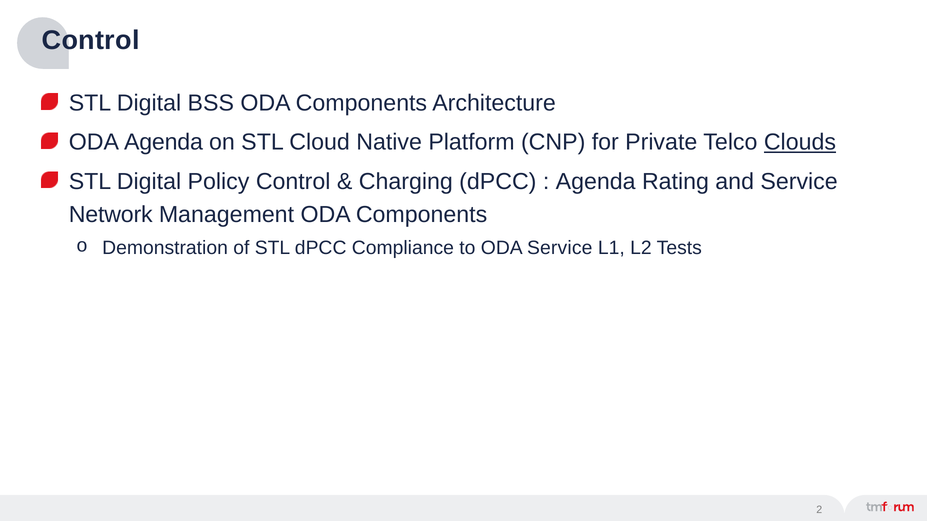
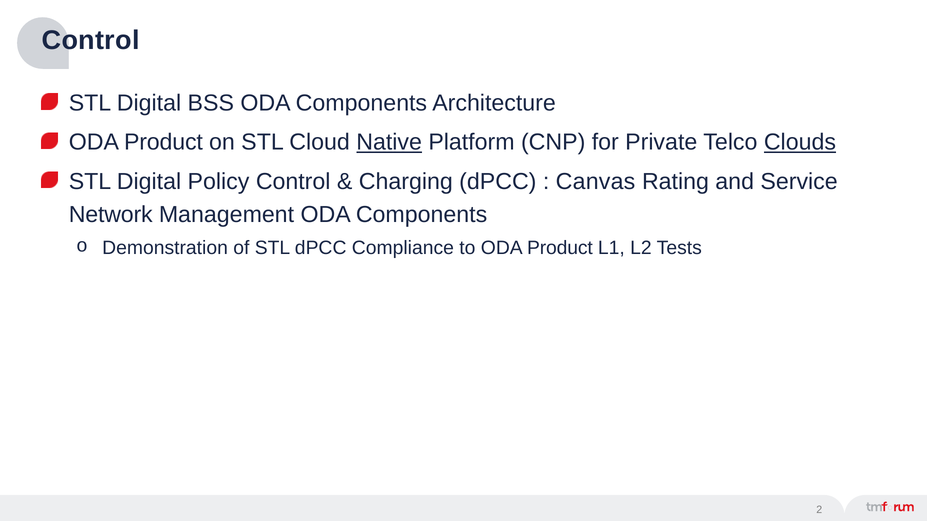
Agenda: Agenda -> Product (163, 142)
Native underline: none -> present (389, 142)
Agenda: Agenda -> Canvas (596, 182)
to ODA Service: Service -> Product (560, 248)
